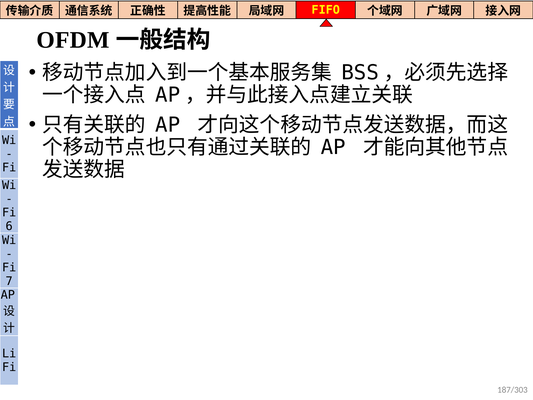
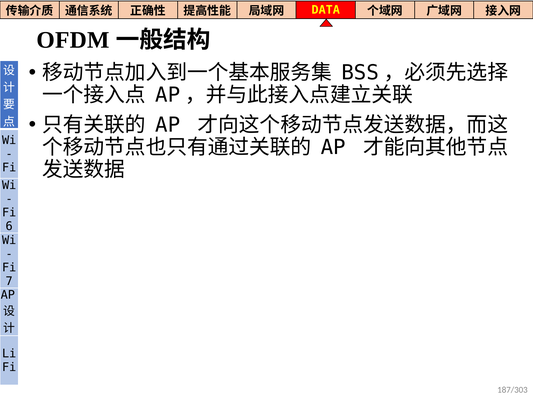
FIFO: FIFO -> DATA (326, 10)
